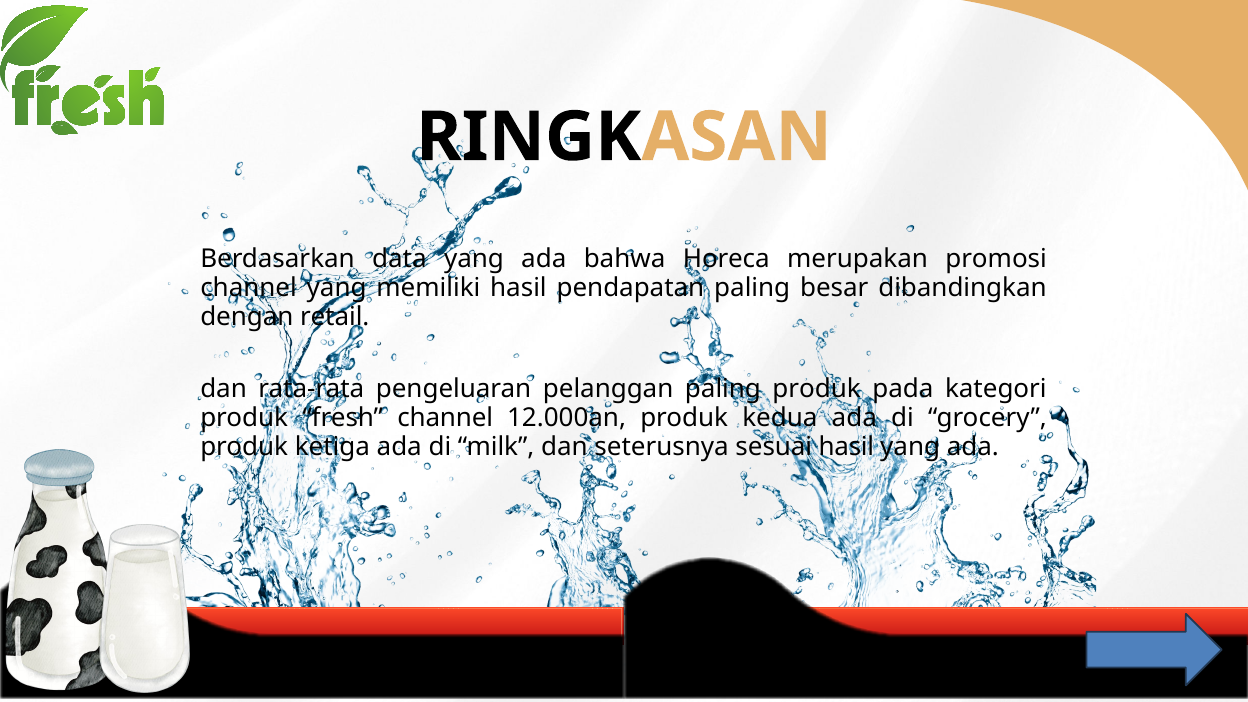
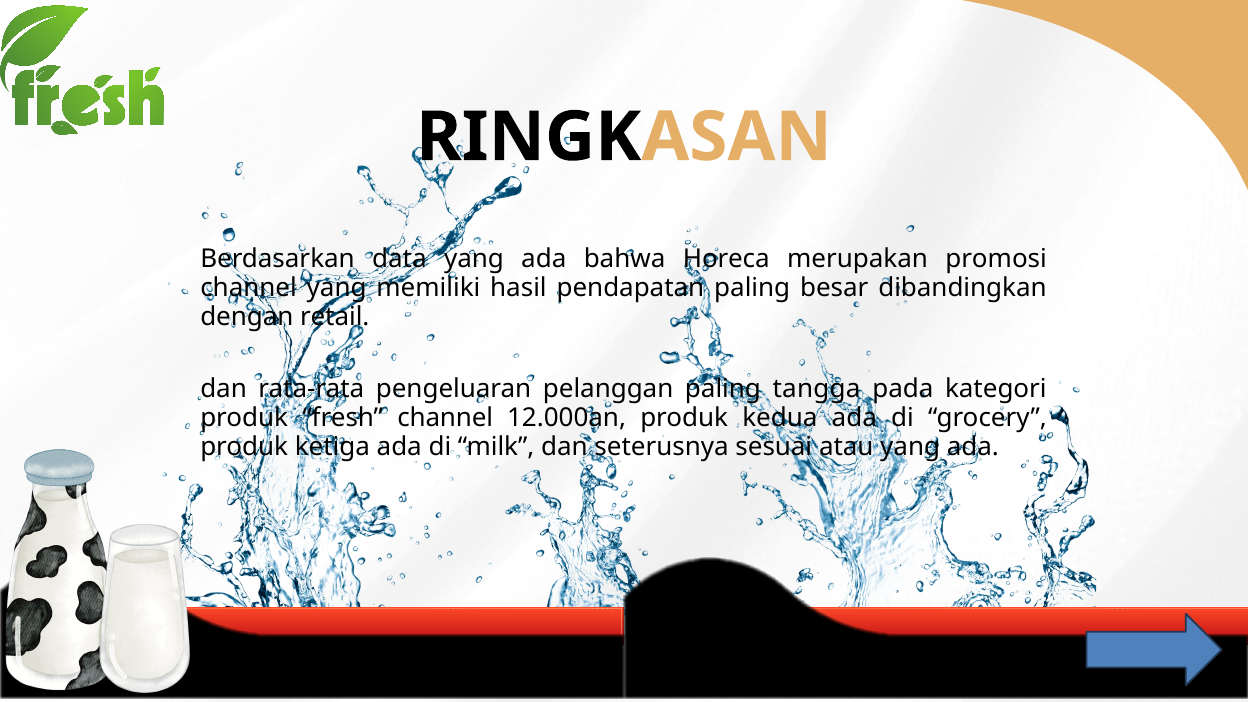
paling produk: produk -> tangga (817, 389)
sesuai hasil: hasil -> atau (846, 447)
